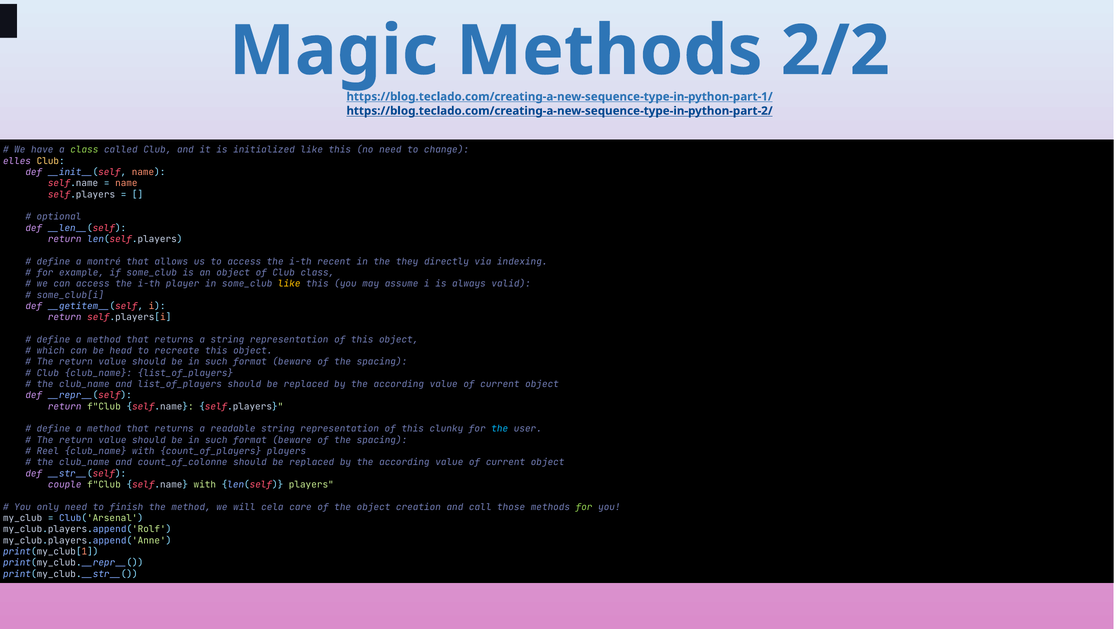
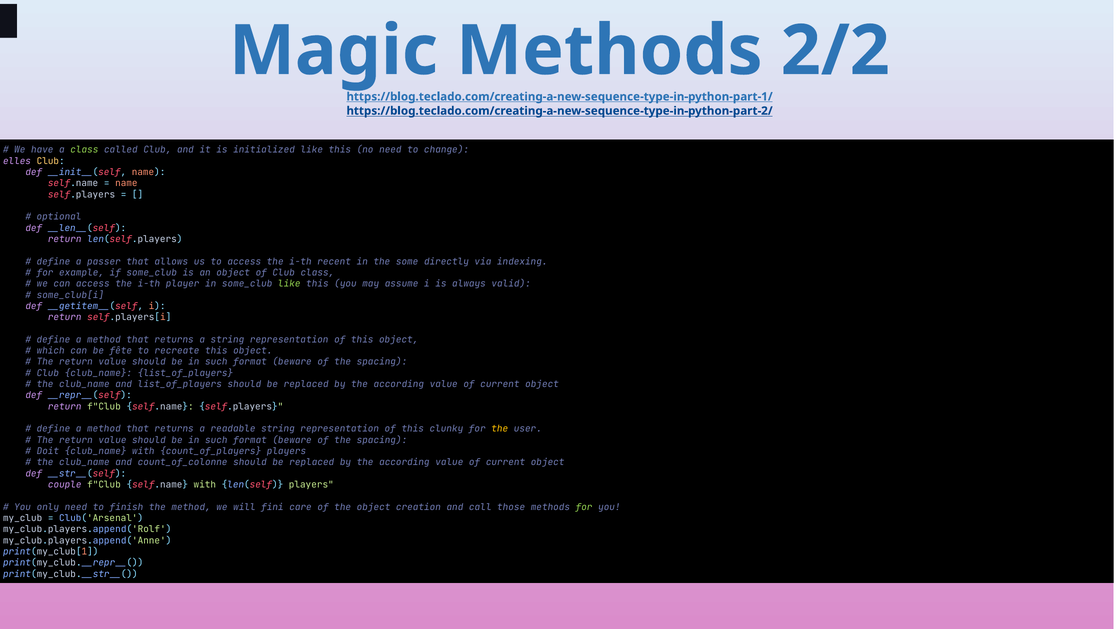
montré: montré -> passer (104, 262)
they: they -> some (407, 262)
like colour: yellow -> light green (289, 284)
head: head -> fête (121, 351)
the colour: light blue -> yellow (500, 429)
Reel: Reel -> Doit (48, 452)
cela: cela -> fini (272, 507)
